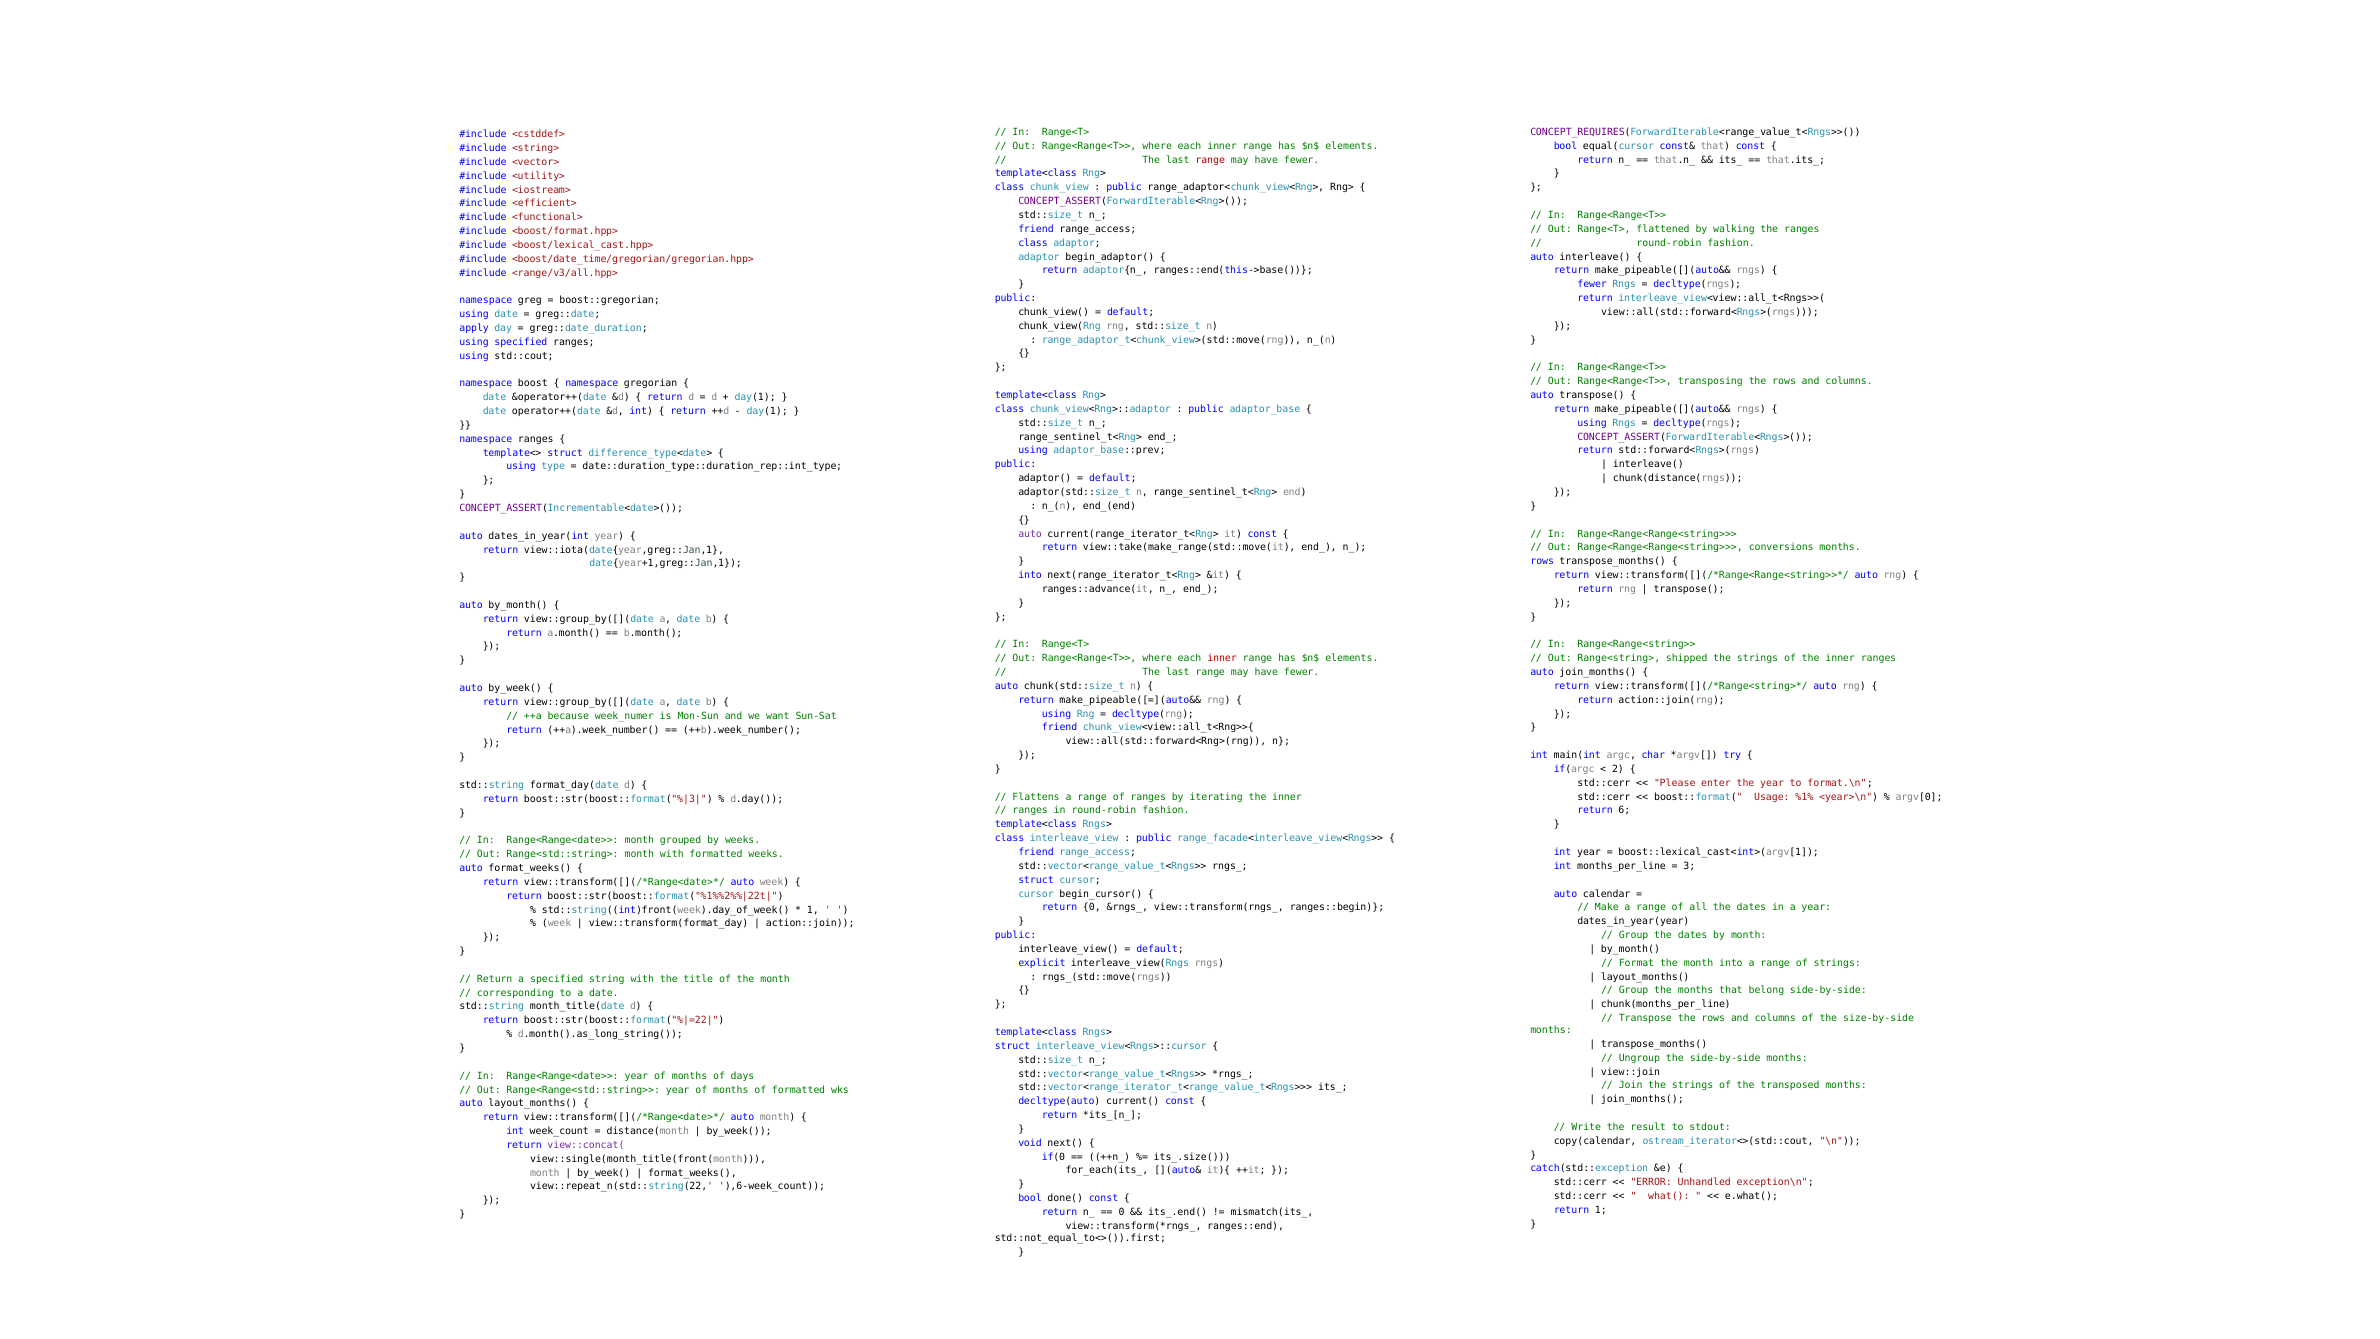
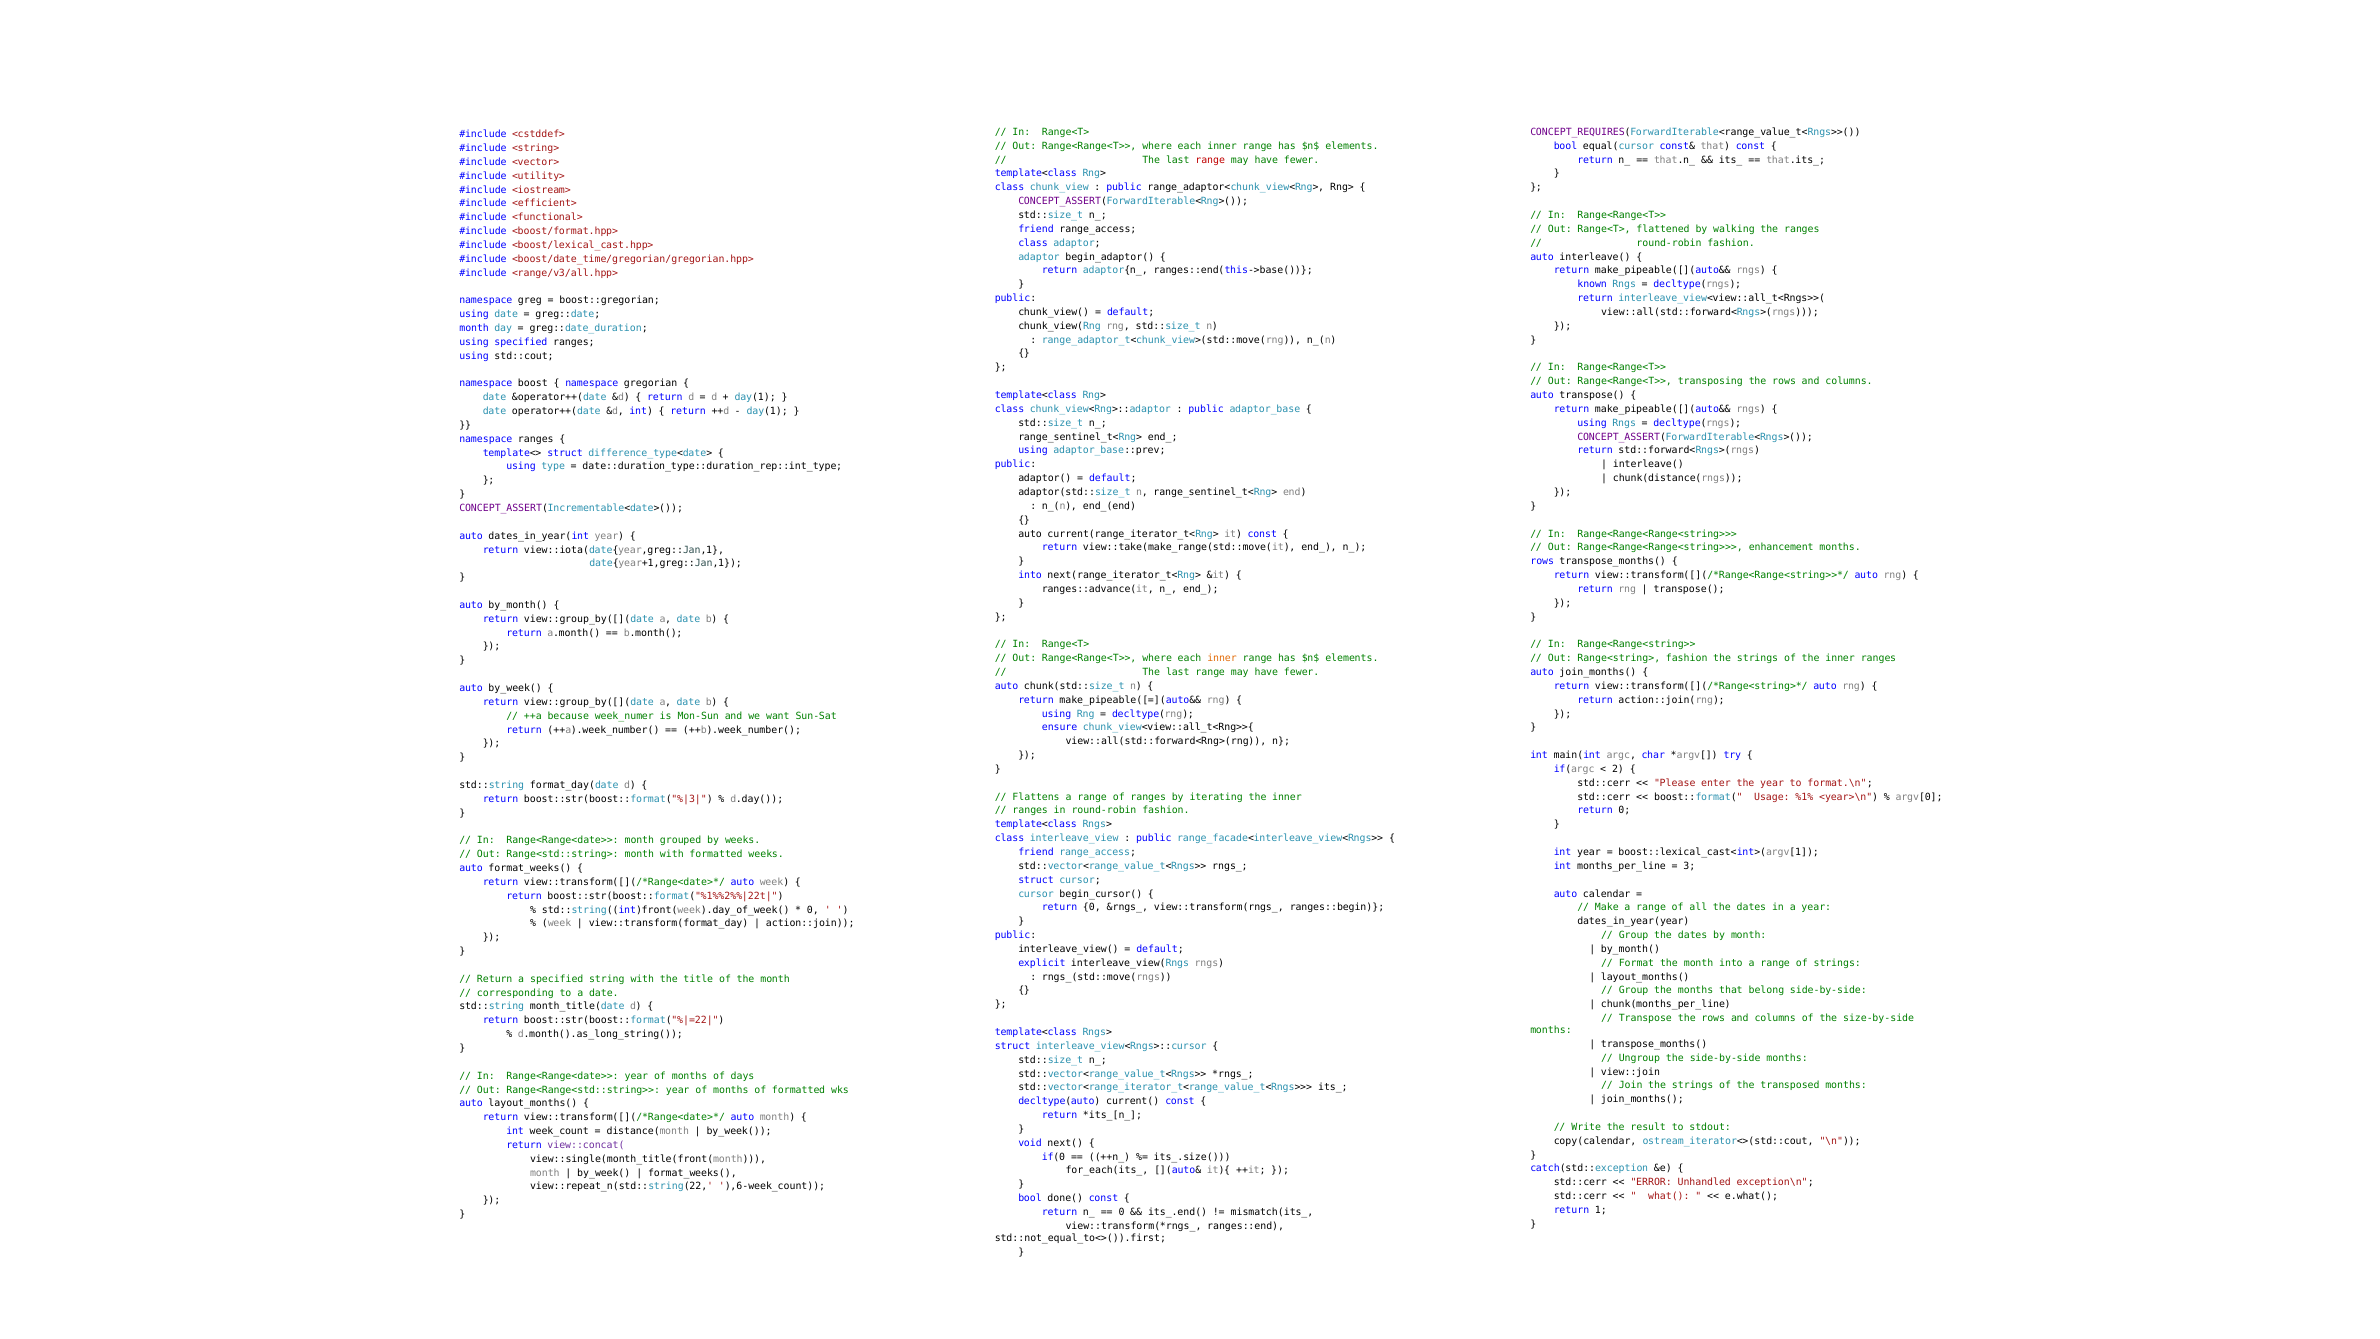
fewer: fewer -> known (1592, 284)
apply: apply -> month (474, 328)
auto colour: purple -> black (1030, 534)
conversions: conversions -> enhancement (1781, 547)
inner colour: red -> orange (1222, 658)
Range<string> shipped: shipped -> fashion (1687, 658)
friend: friend -> ensure (1060, 727)
6: 6 -> 0 (1624, 811)
1: 1 -> 0 (813, 910)
